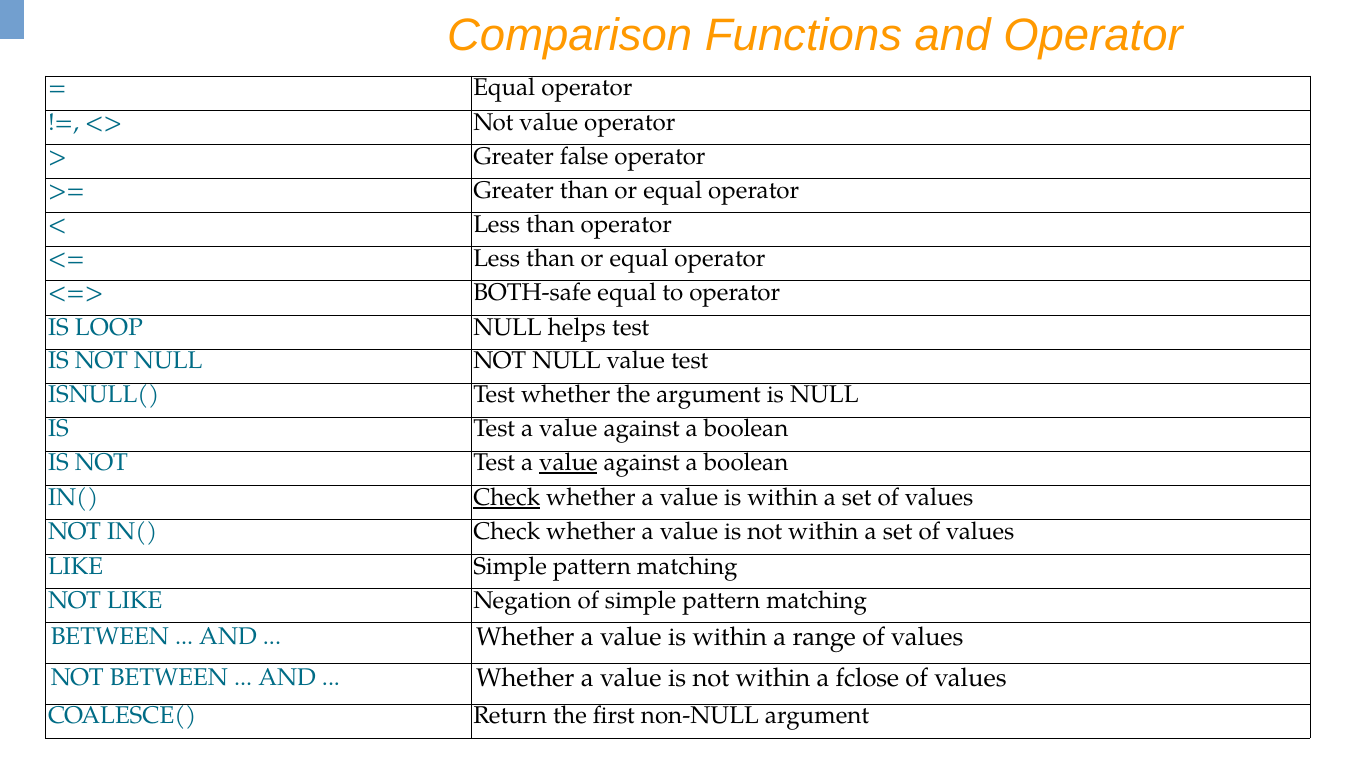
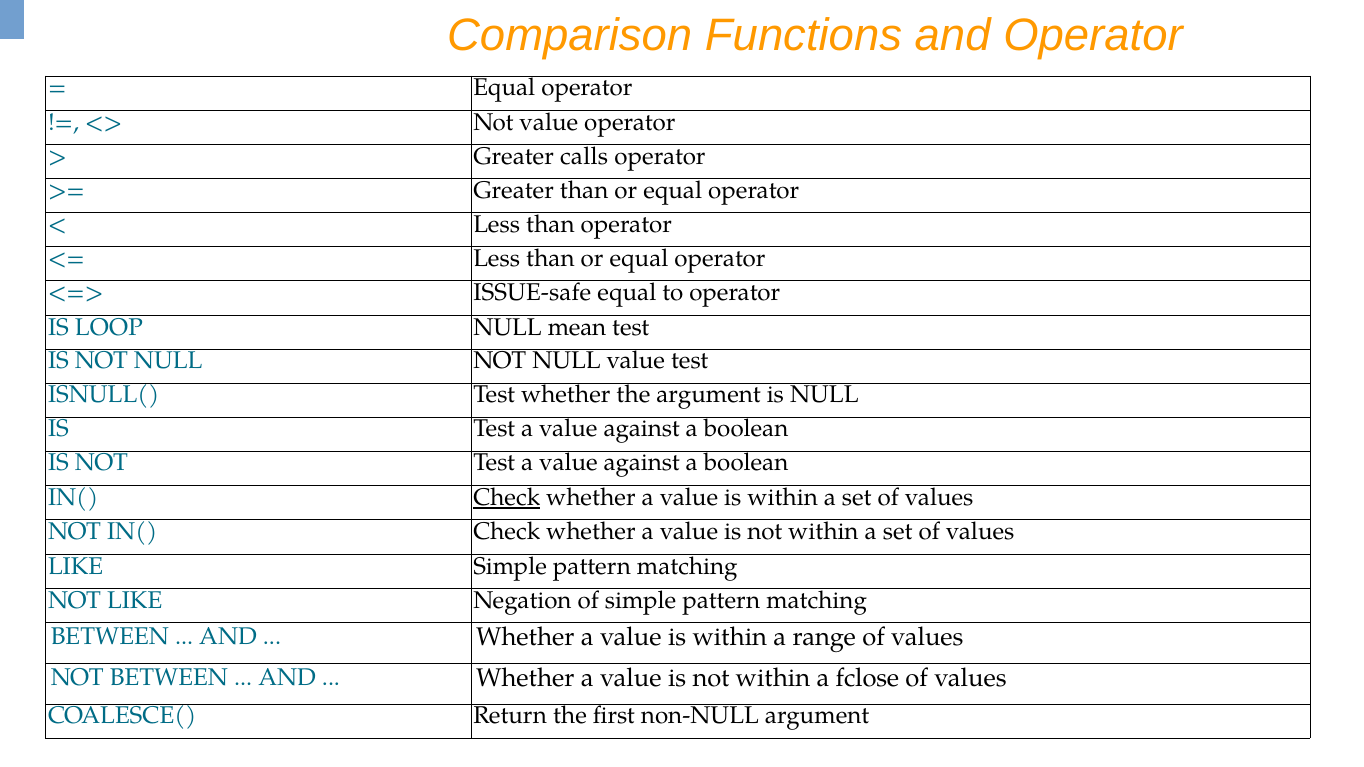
false: false -> calls (584, 157)
BOTH-safe: BOTH-safe -> ISSUE-safe (532, 292)
helps: helps -> mean (577, 327)
value underline: present -> none (568, 463)
